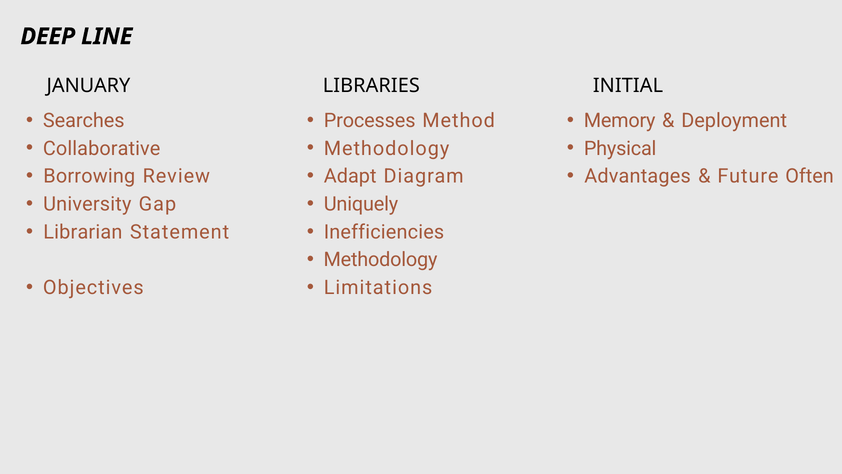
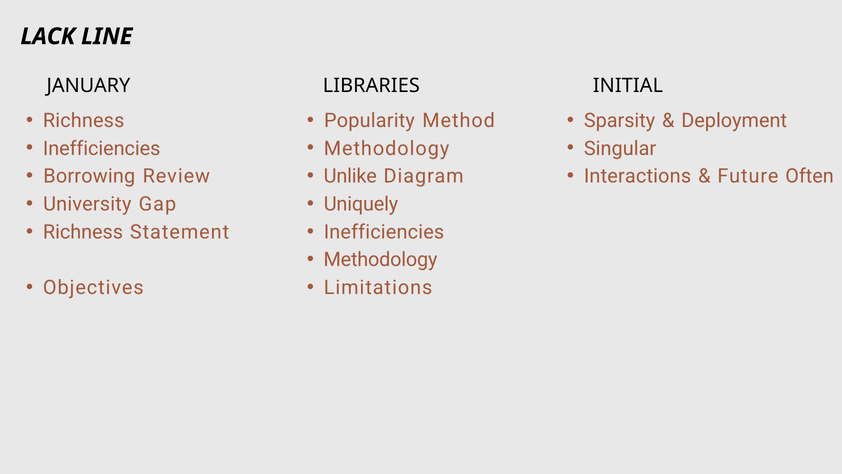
DEEP: DEEP -> LACK (48, 36)
Searches: Searches -> Richness (84, 121)
Processes: Processes -> Popularity (369, 121)
Memory: Memory -> Sparsity (620, 121)
Collaborative: Collaborative -> Inefficiencies (102, 148)
Physical: Physical -> Singular (620, 148)
Adapt: Adapt -> Unlike (350, 176)
Advantages: Advantages -> Interactions (638, 176)
Librarian: Librarian -> Richness (83, 232)
